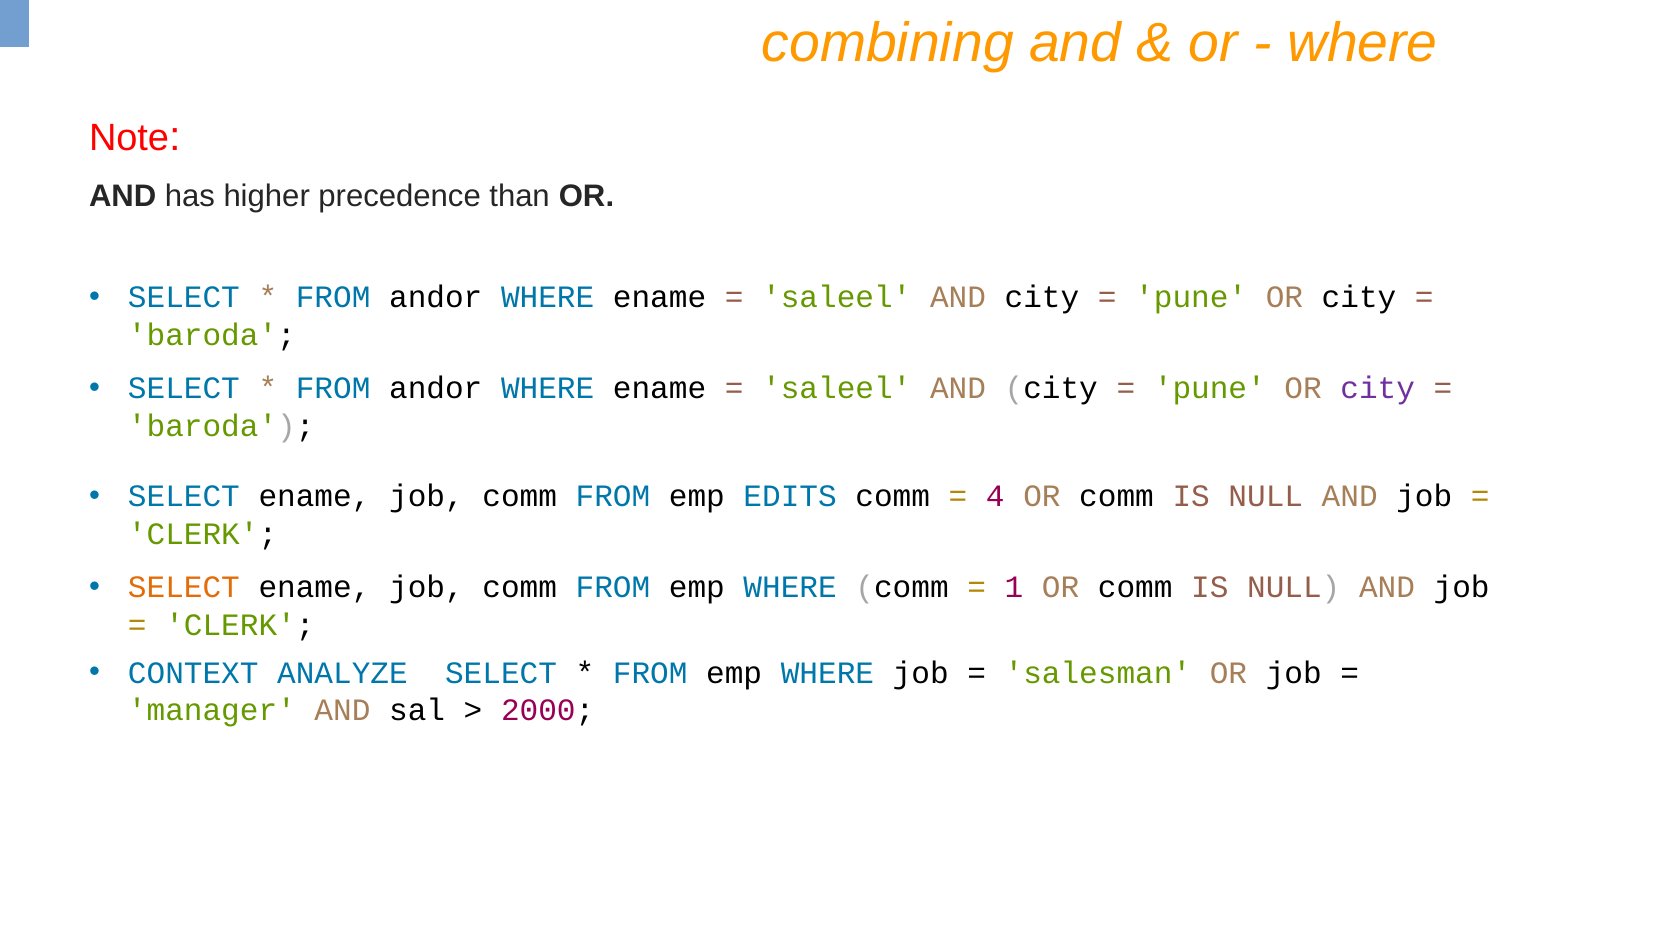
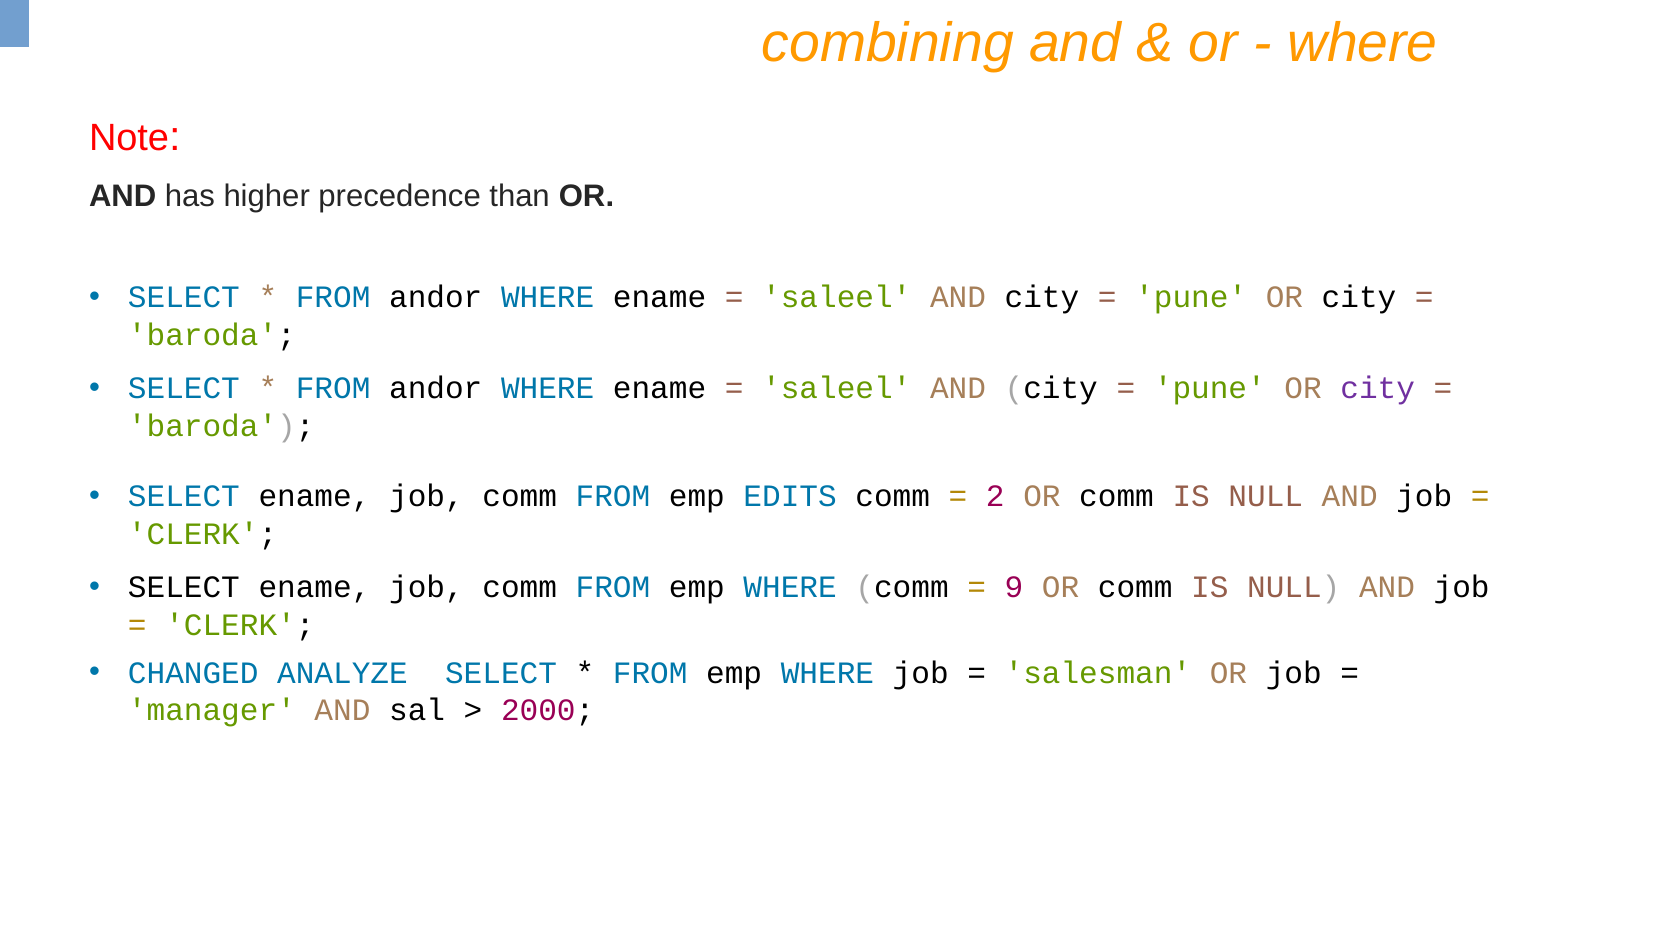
4: 4 -> 2 (995, 496)
SELECT colour: orange -> black (184, 587)
1: 1 -> 9 (1014, 587)
CONTEXT: CONTEXT -> CHANGED (193, 673)
